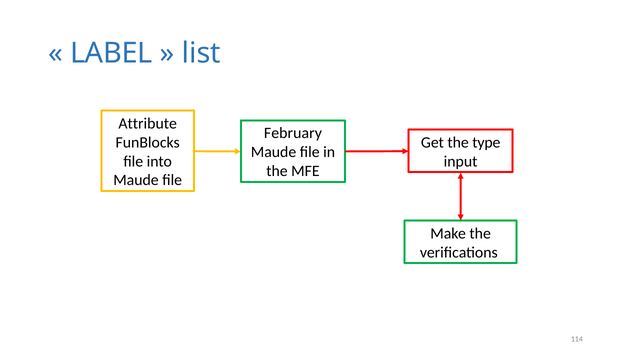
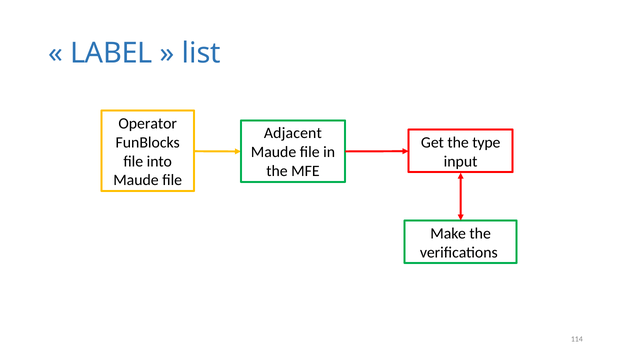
Attribute: Attribute -> Operator (148, 123)
February: February -> Adjacent (293, 133)
